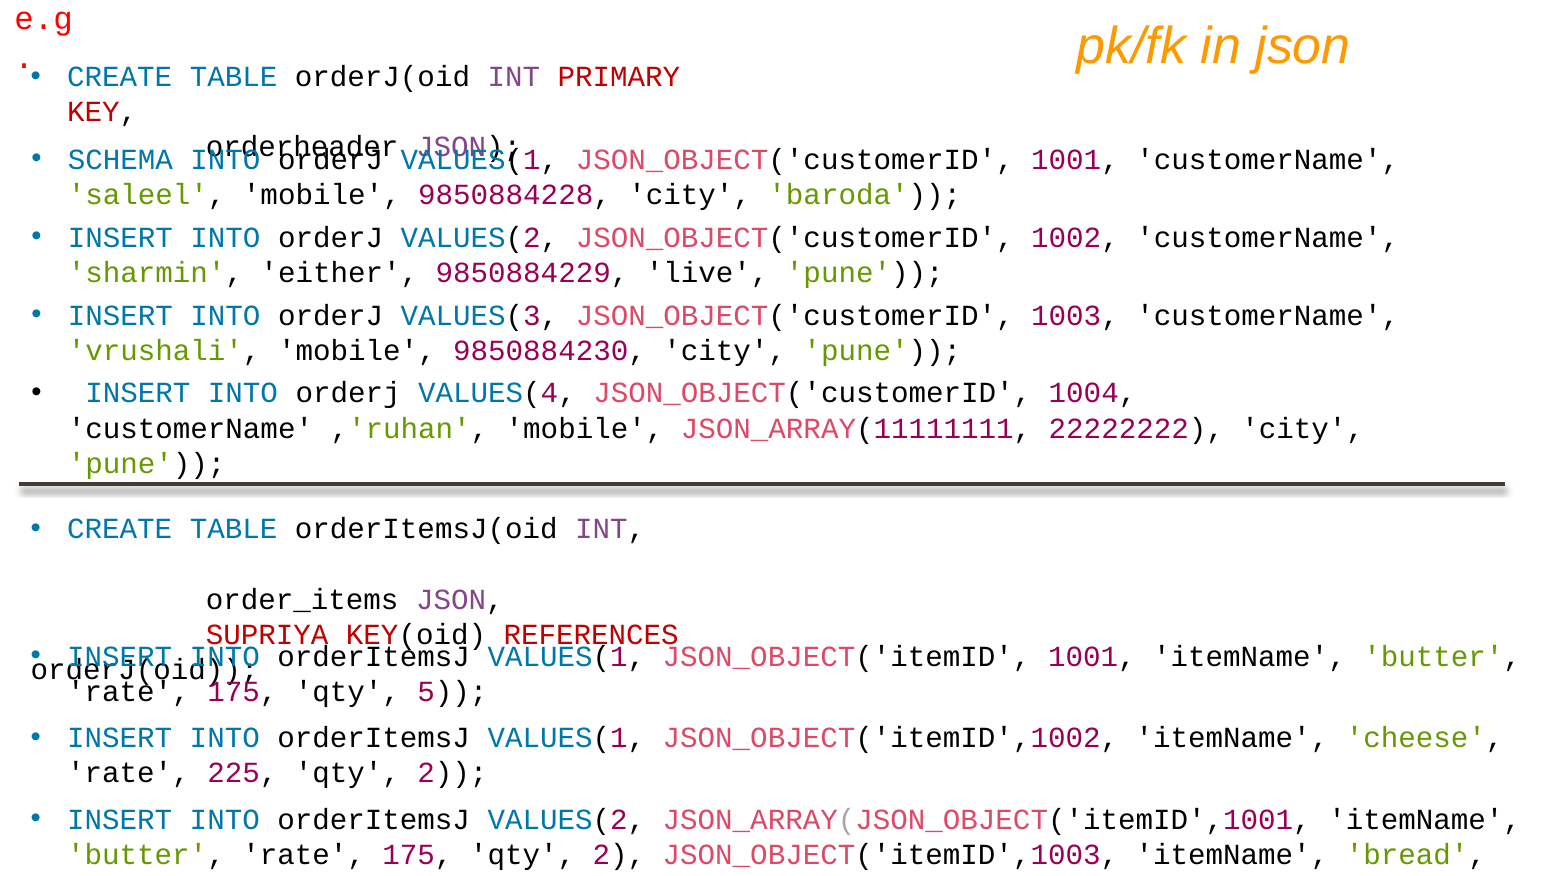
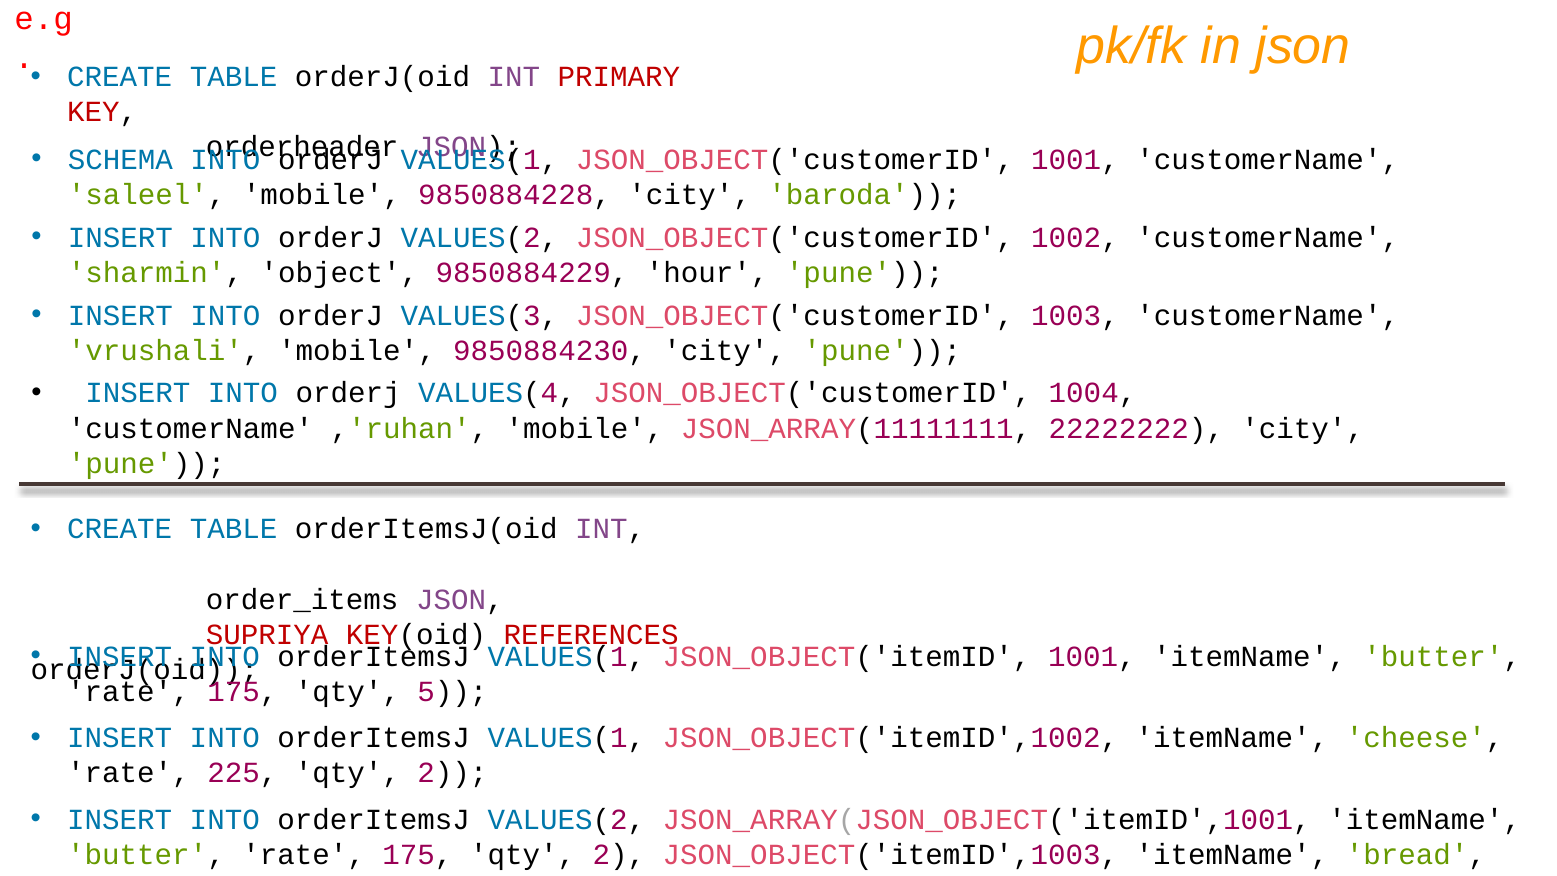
either: either -> object (339, 273)
live: live -> hour (707, 273)
